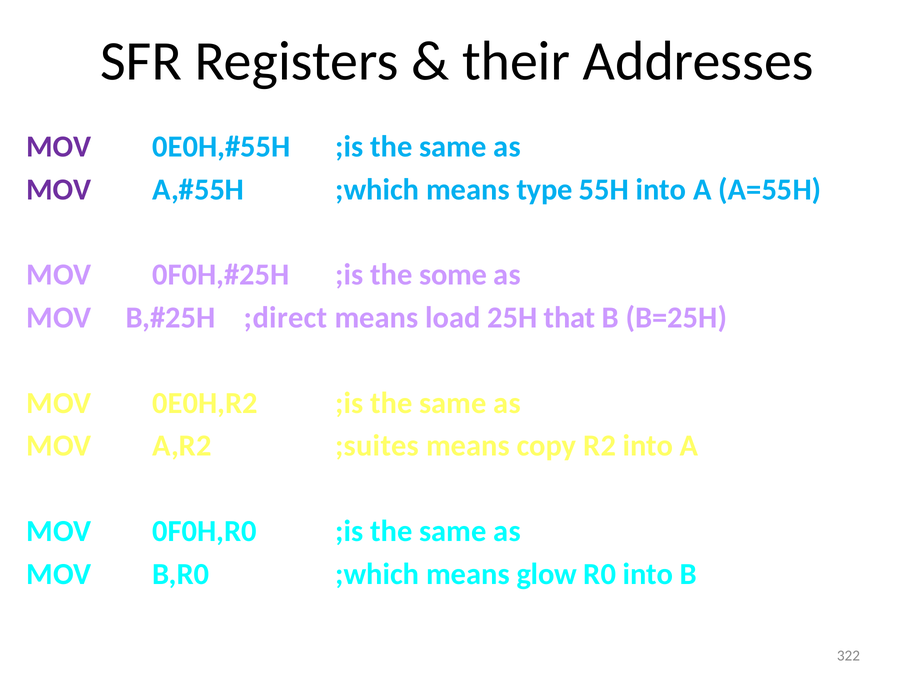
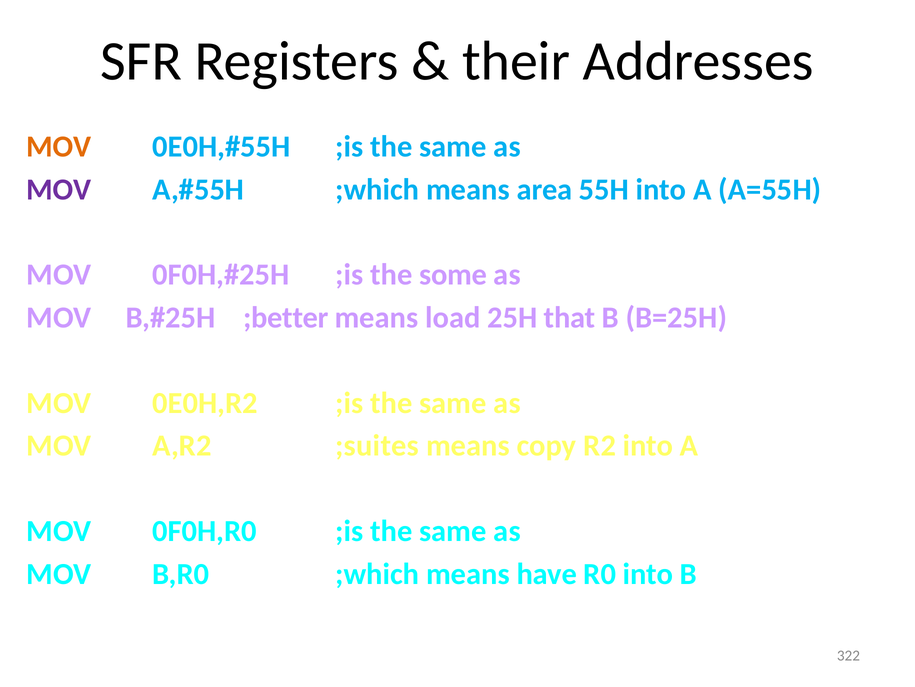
MOV colour: purple -> orange (59, 147)
type: type -> area (545, 189)
;direct: ;direct -> ;better (286, 317)
glow: glow -> have (547, 573)
